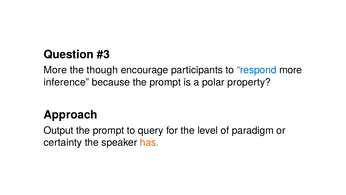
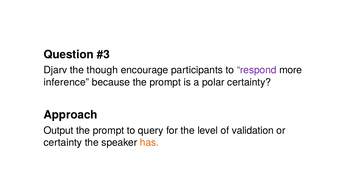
More: More -> Djarv (55, 70)
respond colour: blue -> purple (257, 70)
polar property: property -> certainty (249, 82)
paradigm: paradigm -> validation (253, 130)
